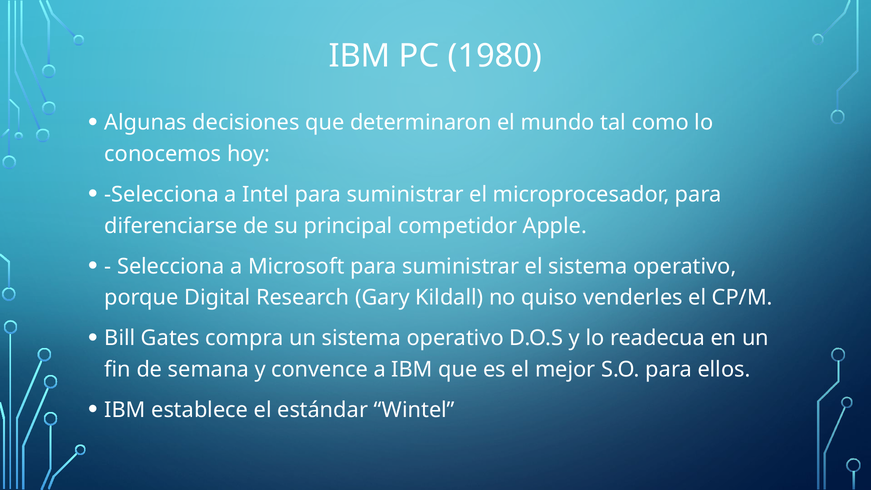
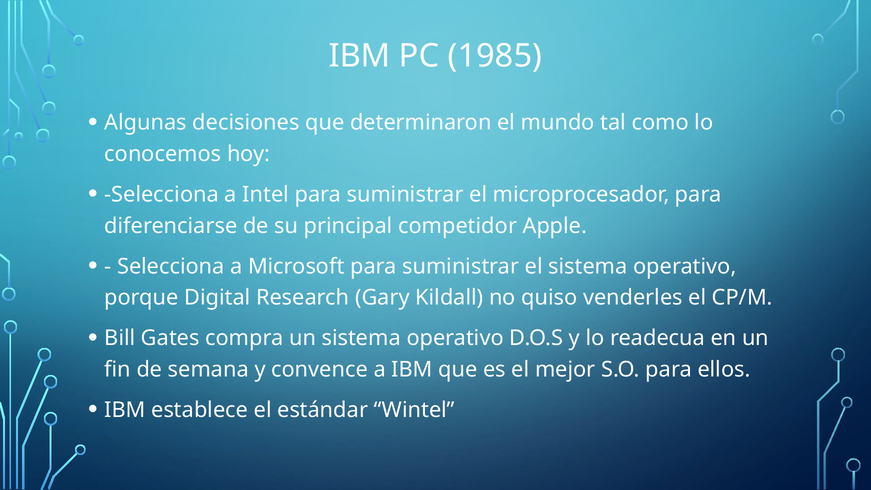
1980: 1980 -> 1985 (495, 56)
